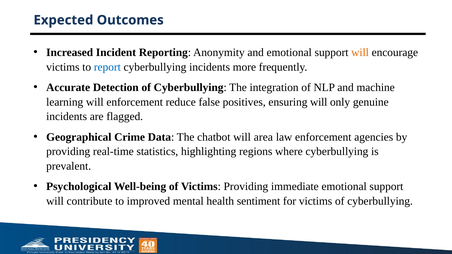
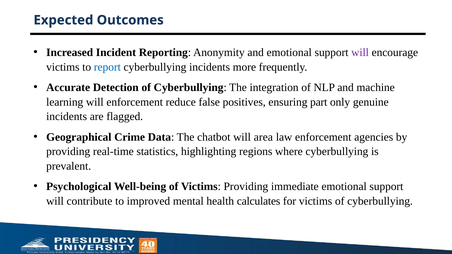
will colour: orange -> purple (360, 53)
ensuring will: will -> part (319, 102)
sentiment: sentiment -> calculates (259, 201)
